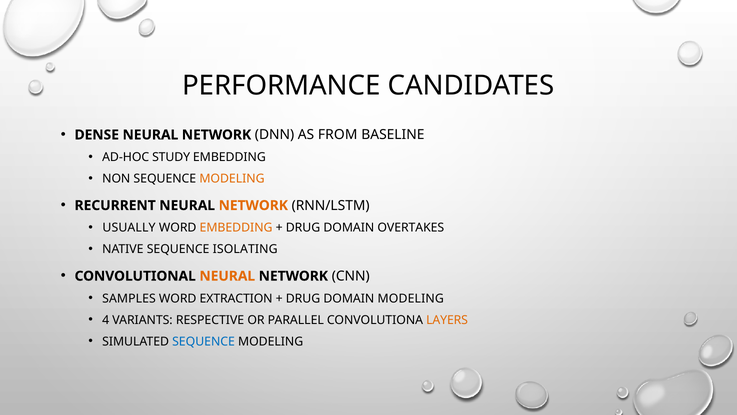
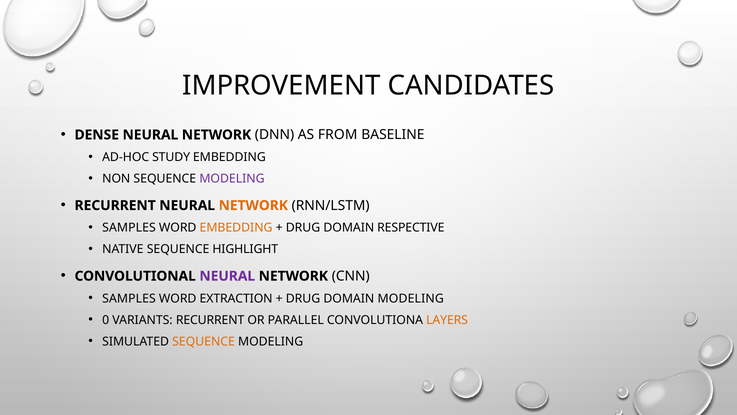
PERFORMANCE: PERFORMANCE -> IMPROVEMENT (281, 85)
MODELING colour: orange -> purple (232, 179)
USUALLY: USUALLY -> SAMPLES (129, 228)
OVERTAKES: OVERTAKES -> RESPECTIVE (411, 228)
ISOLATING: ISOLATING -> HIGHLIGHT (245, 249)
NEURAL colour: orange -> purple (227, 276)
4: 4 -> 0 (106, 320)
VARIANTS RESPECTIVE: RESPECTIVE -> RECURRENT (210, 320)
SEQUENCE colour: blue -> orange (204, 341)
